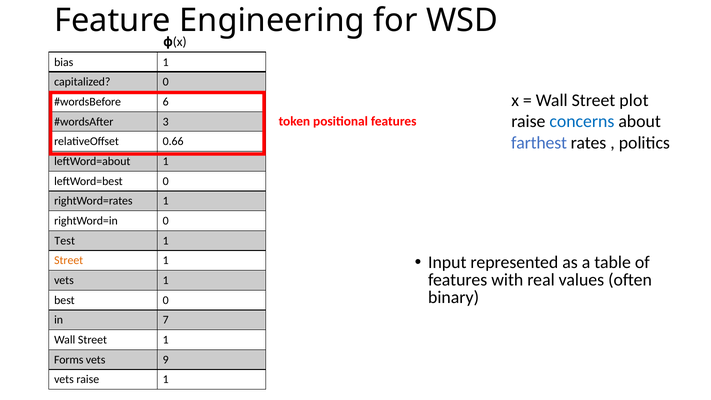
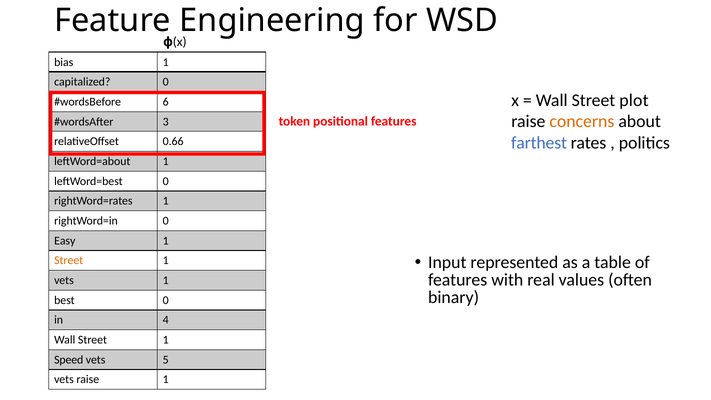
concerns colour: blue -> orange (582, 122)
Test: Test -> Easy (65, 241)
7: 7 -> 4 (166, 320)
Forms: Forms -> Speed (69, 360)
9: 9 -> 5 (166, 360)
